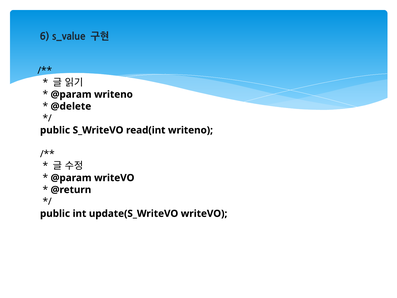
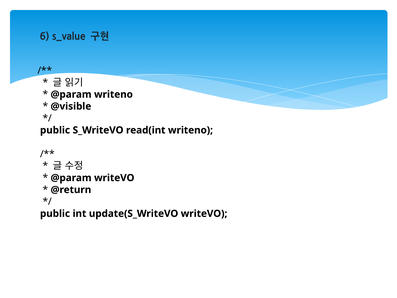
@delete: @delete -> @visible (71, 106)
